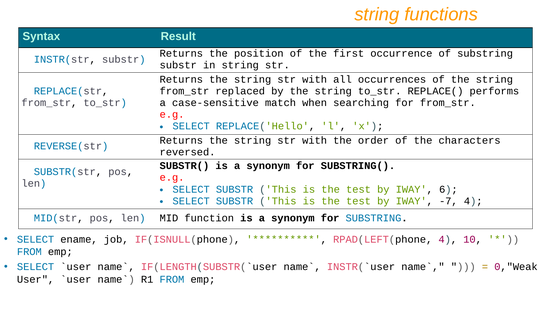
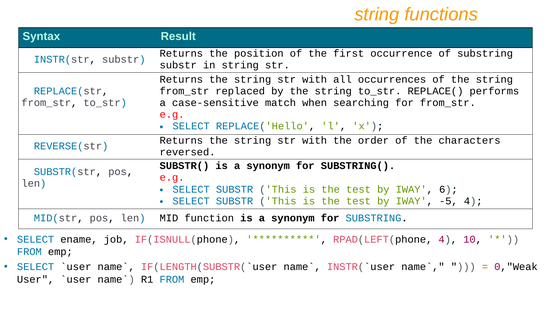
-7: -7 -> -5 (448, 201)
